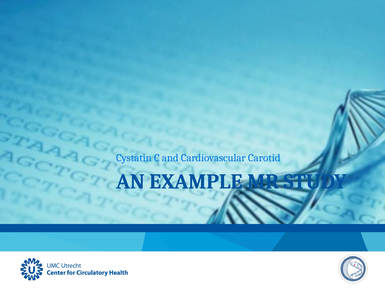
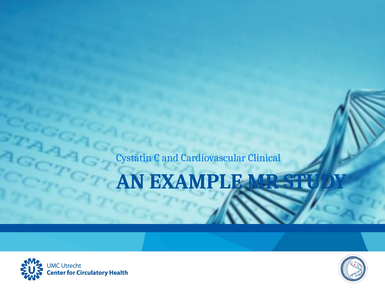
Carotid: Carotid -> Clinical (264, 158)
